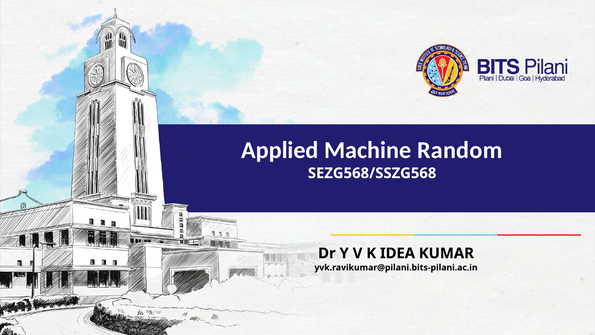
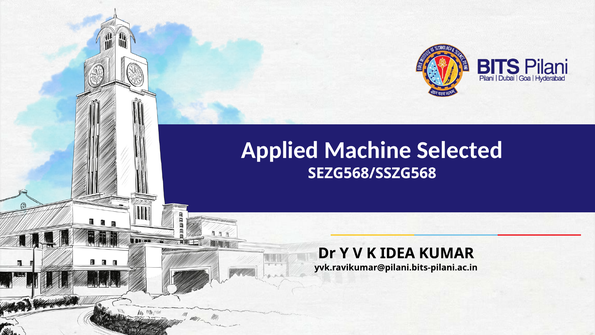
Random: Random -> Selected (460, 150)
